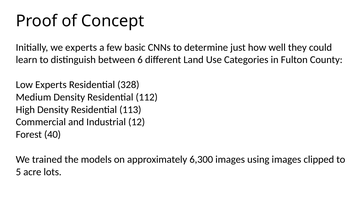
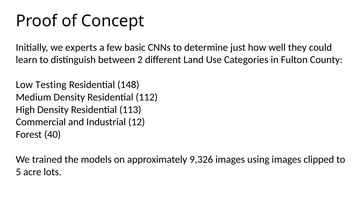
6: 6 -> 2 (140, 60)
Low Experts: Experts -> Testing (51, 85)
328: 328 -> 148 (128, 85)
6,300: 6,300 -> 9,326 (201, 159)
